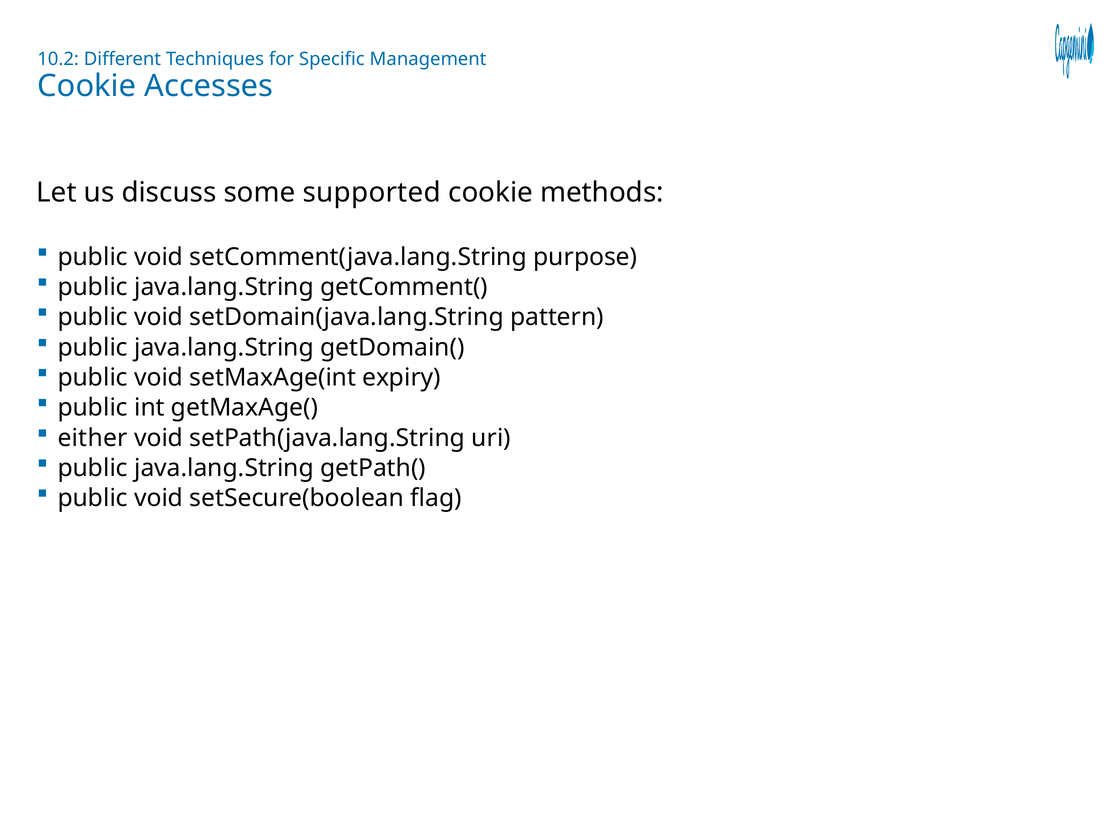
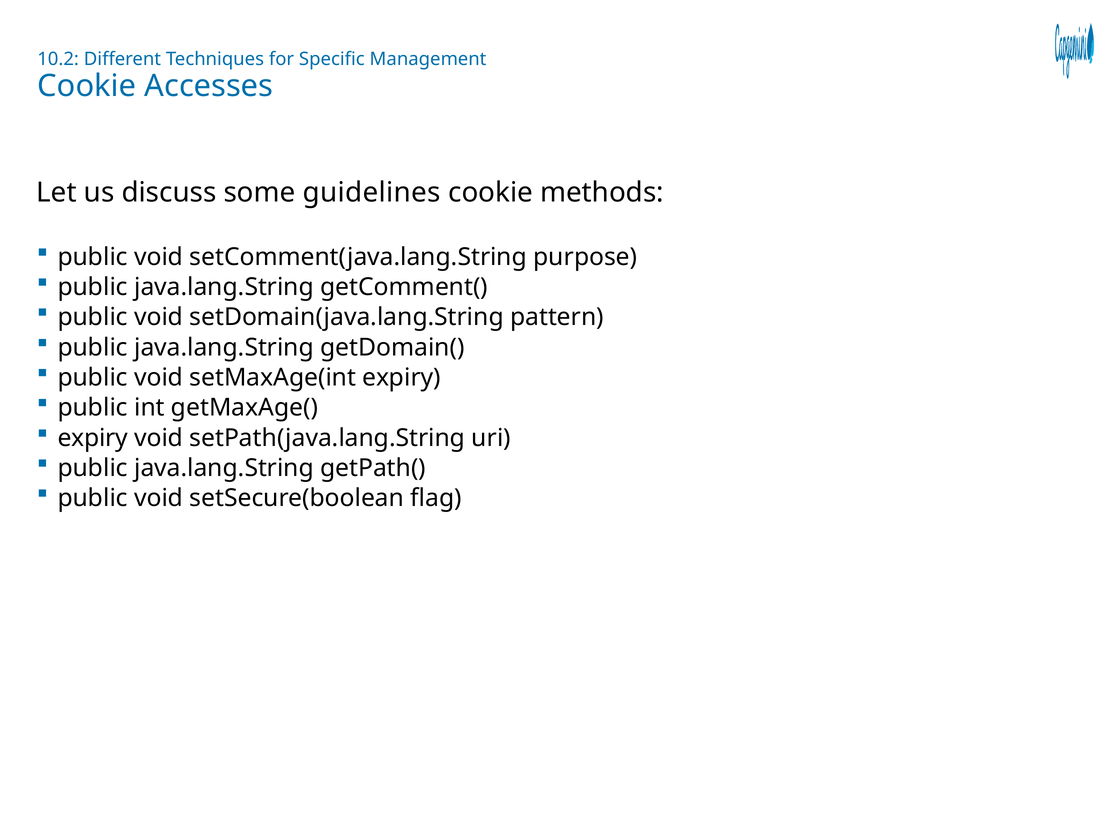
supported: supported -> guidelines (372, 193)
either: either -> expiry (93, 438)
